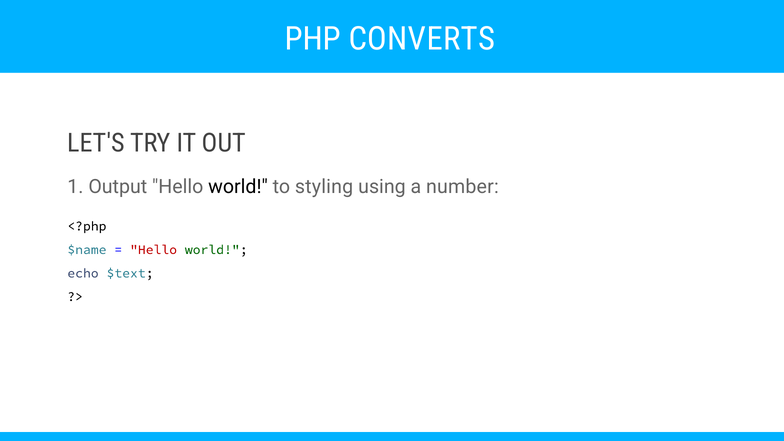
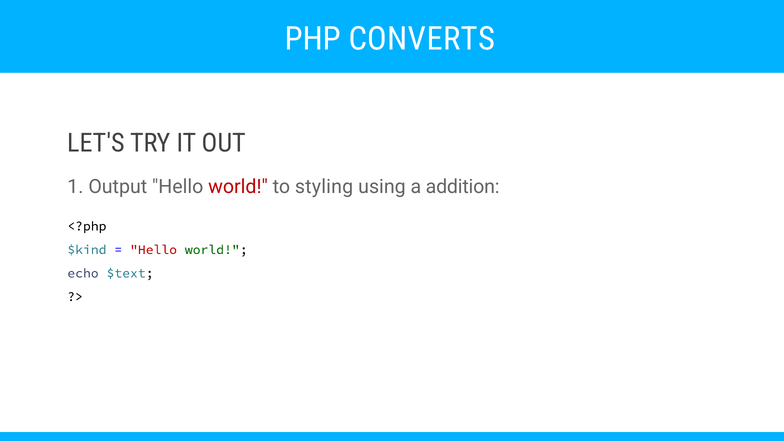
world colour: black -> red (238, 187)
number: number -> addition (463, 187)
$name: $name -> $kind (87, 250)
